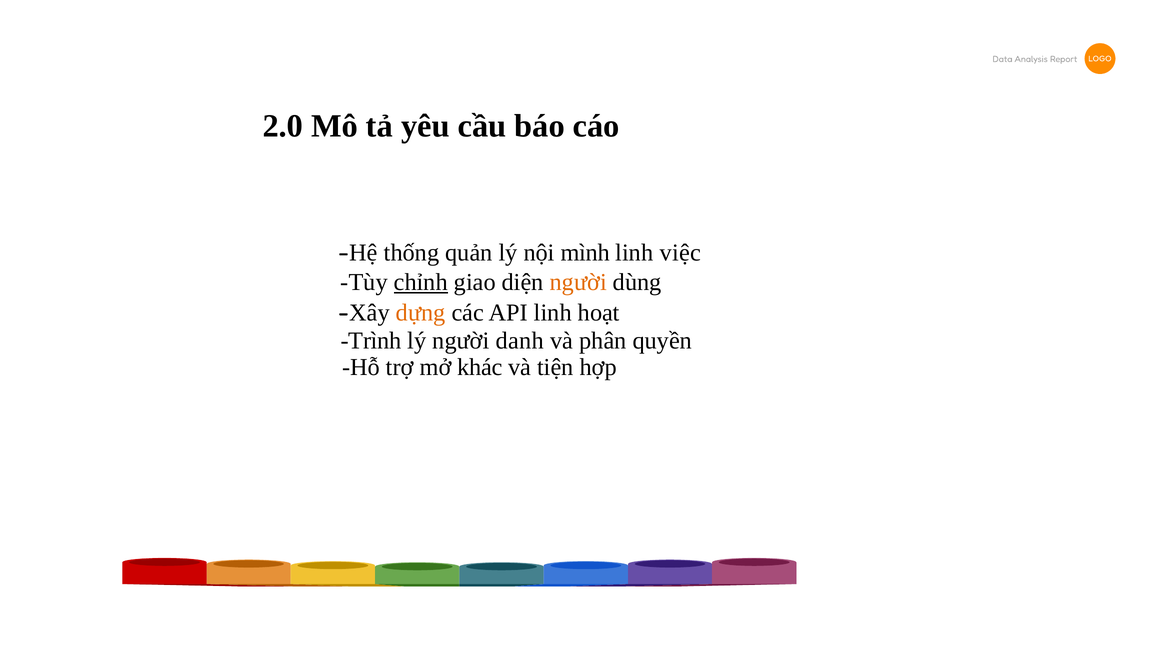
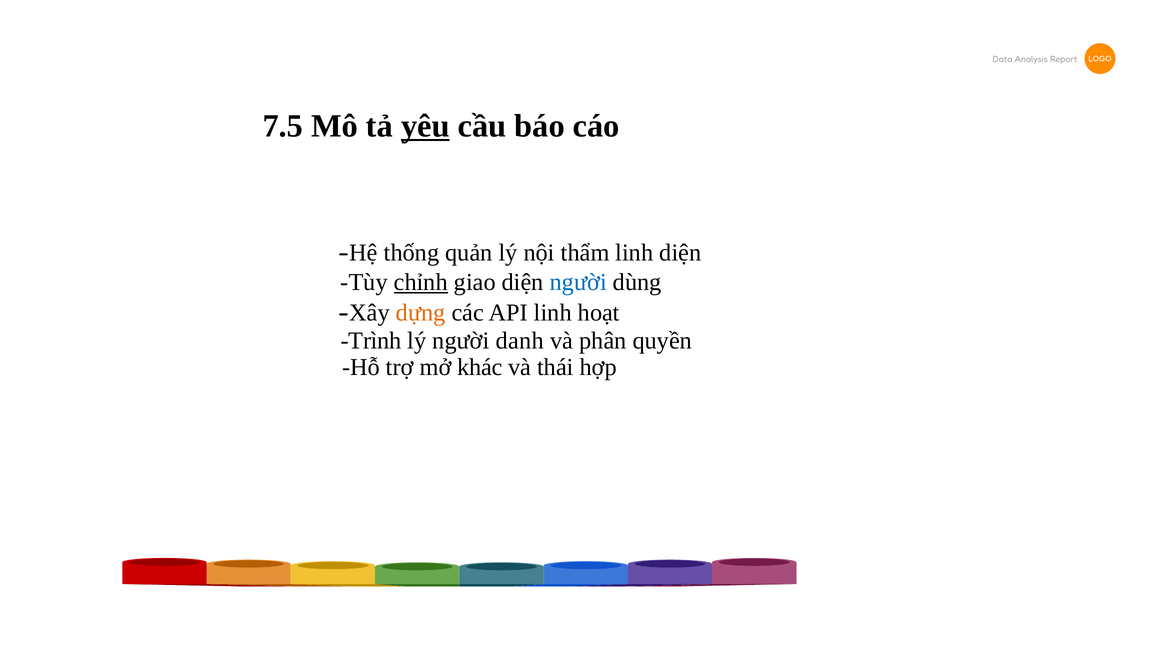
2.0: 2.0 -> 7.5 (283, 126)
yêu underline: none -> present (425, 126)
mình: mình -> thẩm (585, 253)
linh việc: việc -> diện (680, 253)
người colour: orange -> blue (578, 282)
tiện: tiện -> thái (555, 367)
